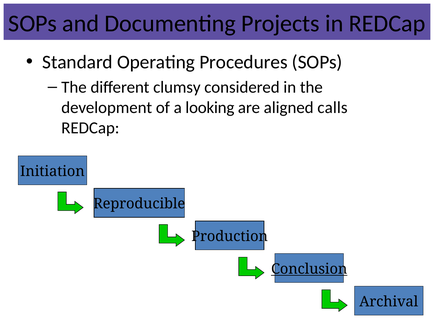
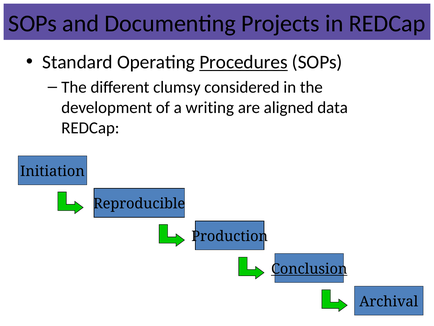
Procedures underline: none -> present (243, 62)
looking: looking -> writing (210, 107)
calls: calls -> data (333, 107)
